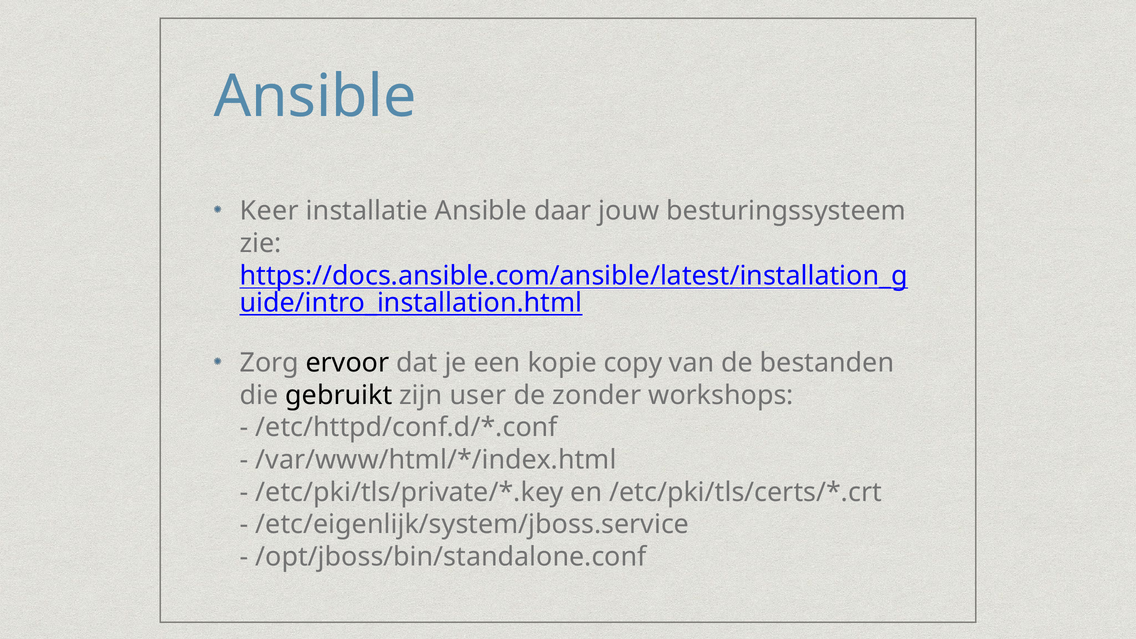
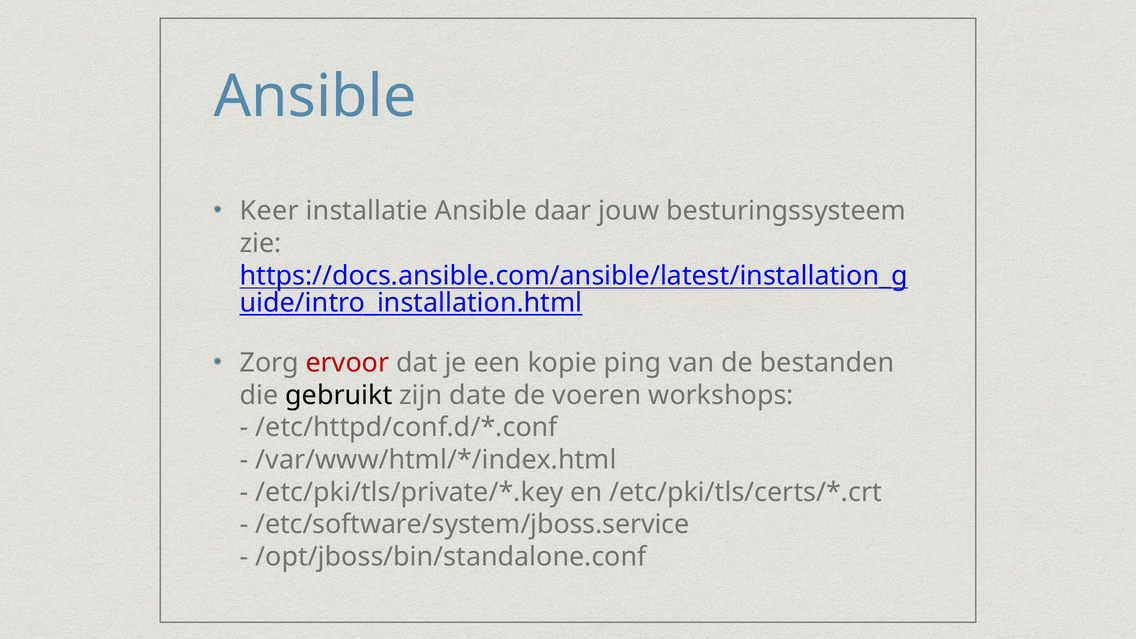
ervoor colour: black -> red (347, 363)
copy: copy -> ping (633, 363)
user: user -> date (478, 395)
zonder: zonder -> voeren (597, 395)
/etc/eigenlijk/system/jboss.service: /etc/eigenlijk/system/jboss.service -> /etc/software/system/jboss.service (472, 524)
